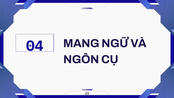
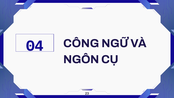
MANG: MANG -> CÔNG (81, 43)
